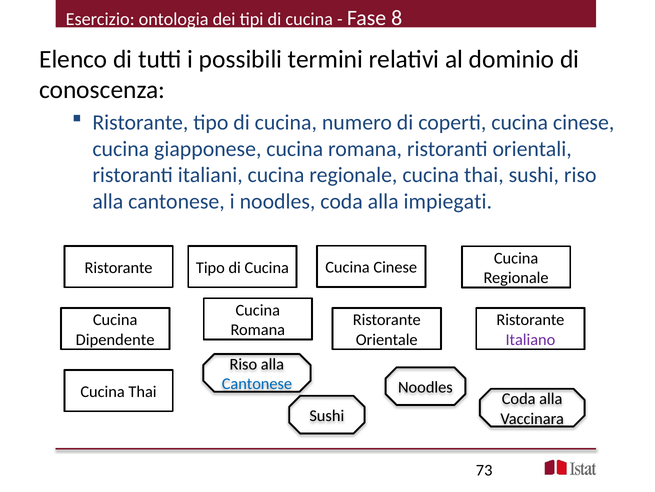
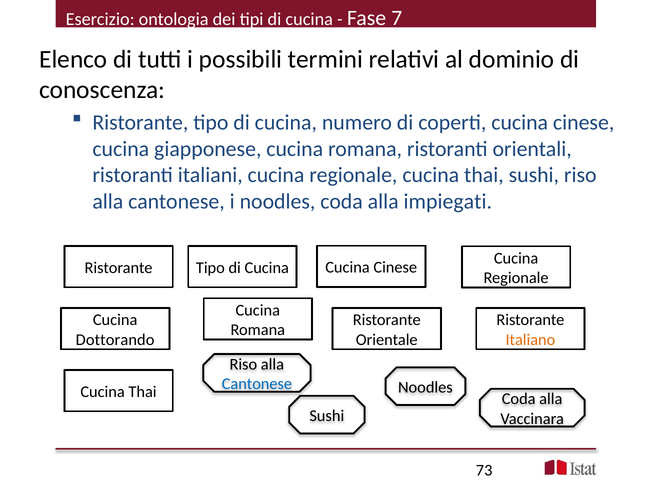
8: 8 -> 7 (397, 18)
Dipendente: Dipendente -> Dottorando (115, 339)
Italiano colour: purple -> orange (530, 339)
